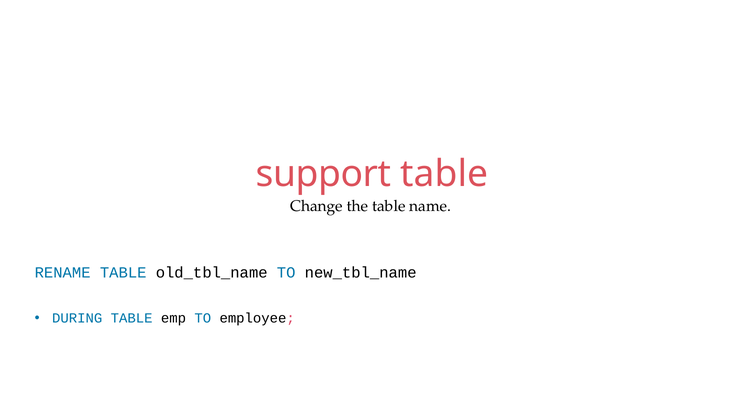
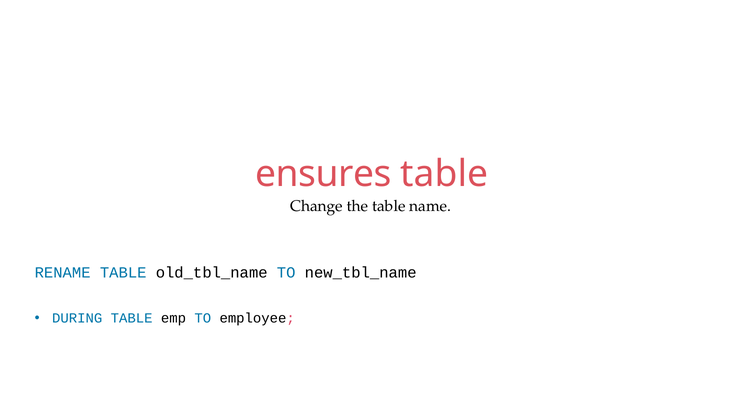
support: support -> ensures (323, 174)
